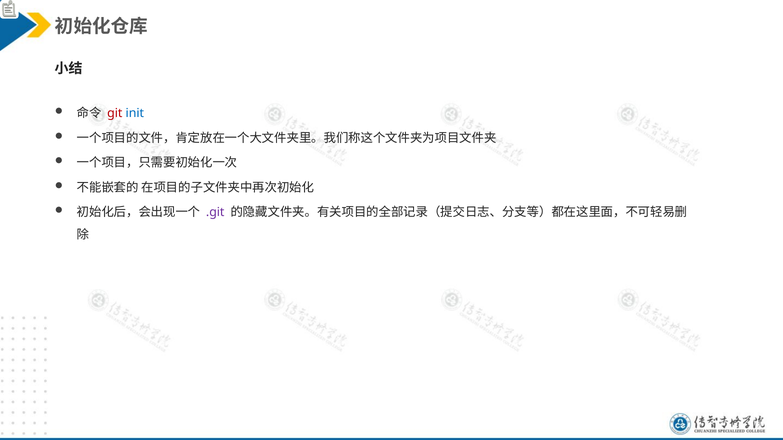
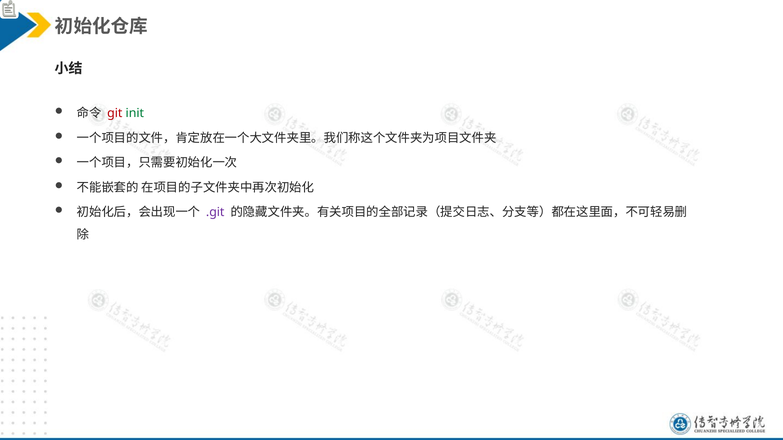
init colour: blue -> green (135, 114)
